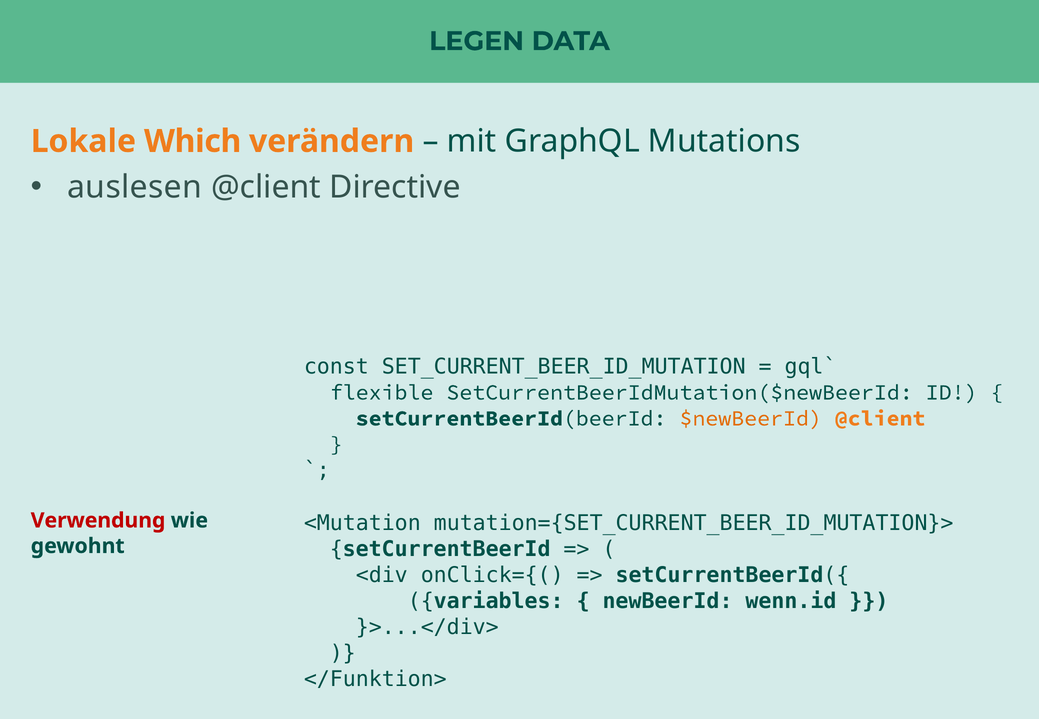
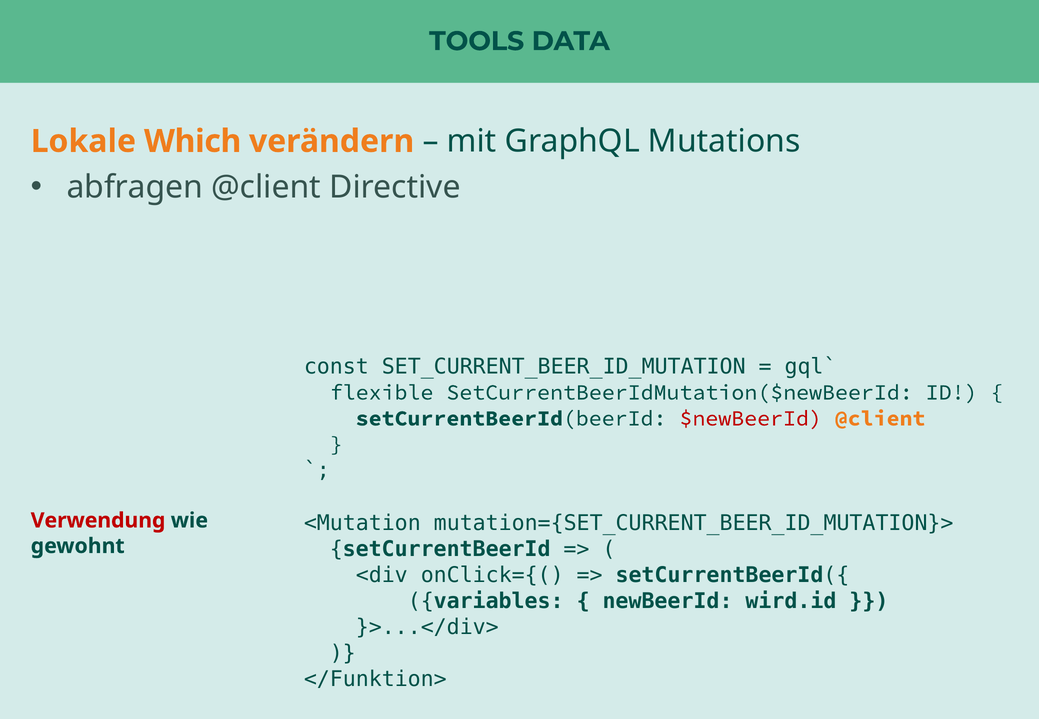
LEGEN: LEGEN -> TOOLS (477, 41)
auslesen: auslesen -> abfragen (135, 187)
$newBeerId colour: orange -> red (751, 419)
wenn.id: wenn.id -> wird.id (791, 601)
